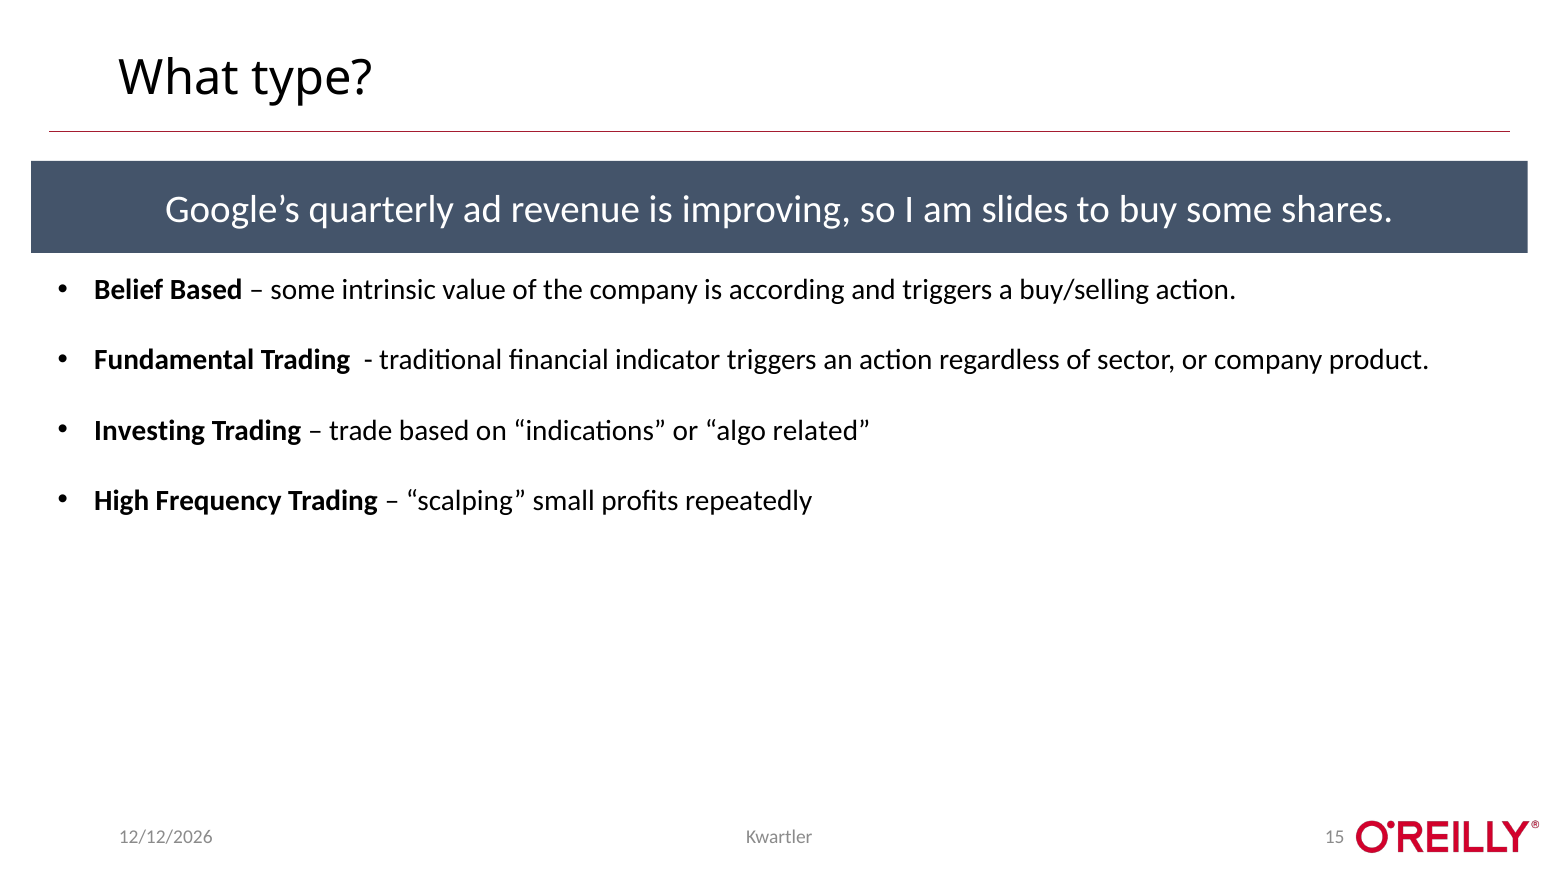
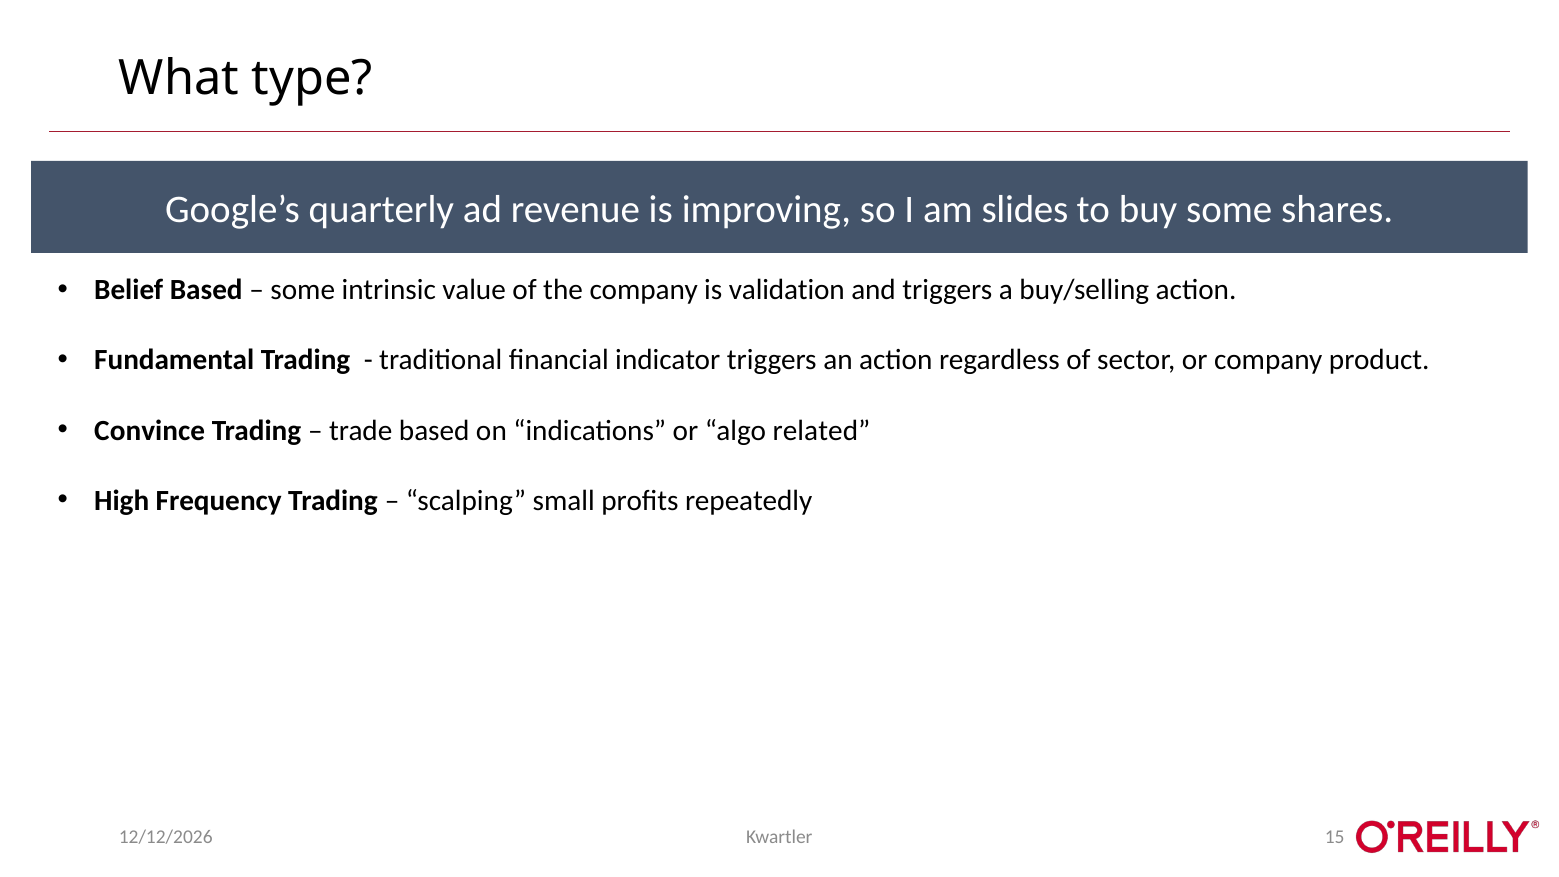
according: according -> validation (787, 290)
Investing: Investing -> Convince (150, 430)
